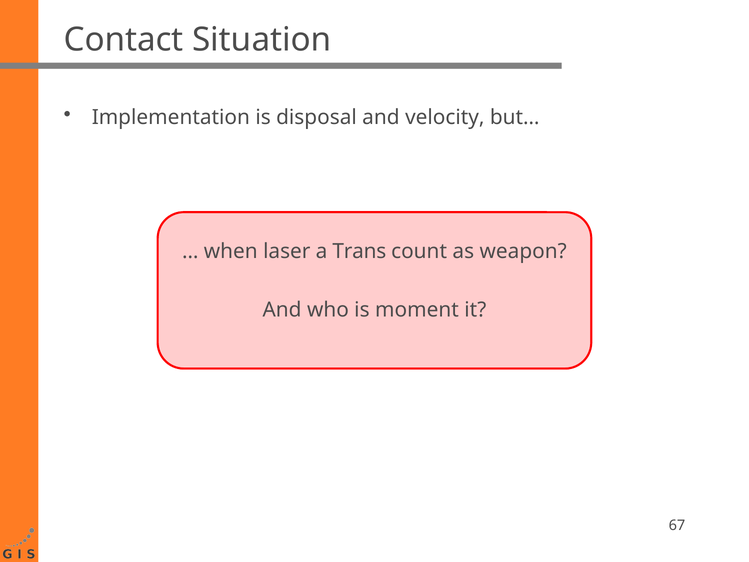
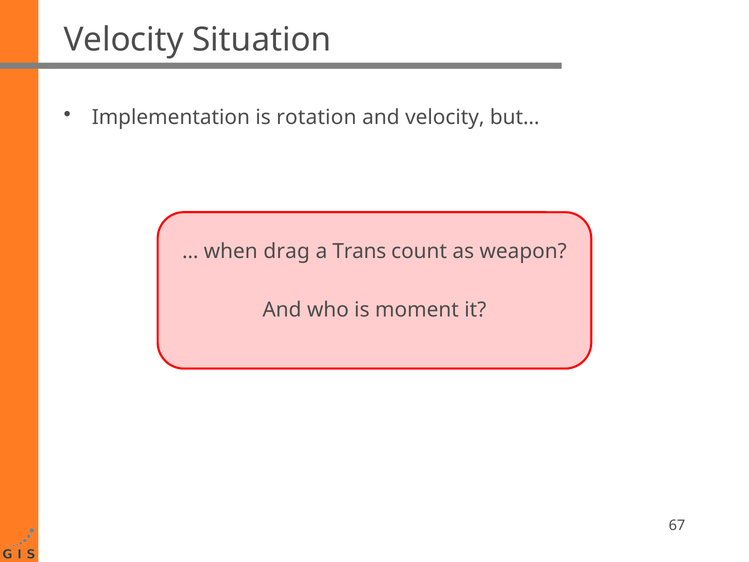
Contact: Contact -> Velocity (124, 40)
disposal: disposal -> rotation (316, 118)
laser: laser -> drag (287, 251)
